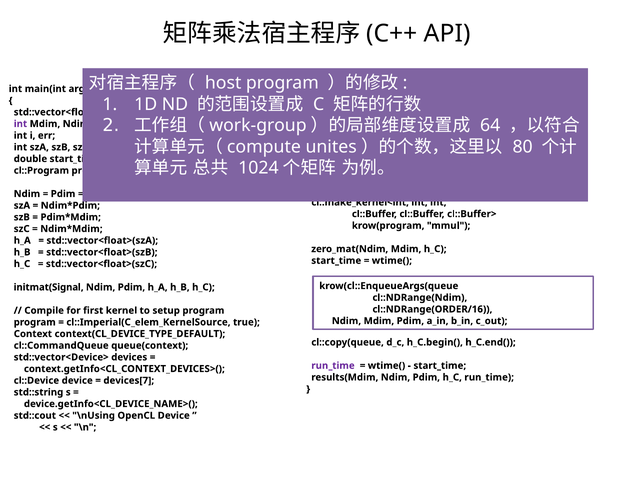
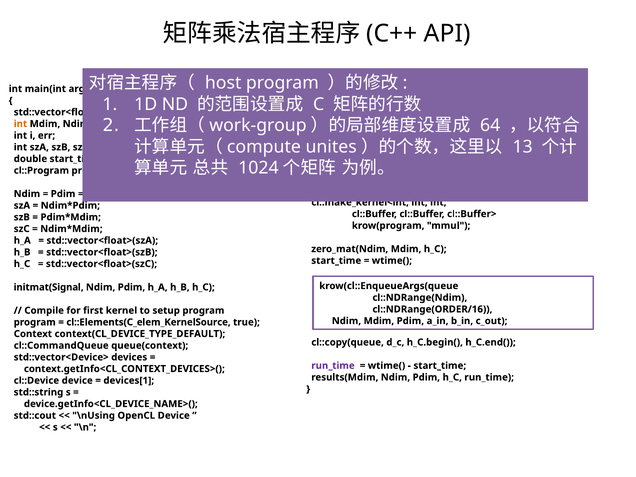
int colour: purple -> orange (20, 124)
80: 80 -> 13 (523, 147)
cl::Imperial(C_elem_KernelSource: cl::Imperial(C_elem_KernelSource -> cl::Elements(C_elem_KernelSource (148, 322)
devices[7: devices[7 -> devices[1 (129, 381)
